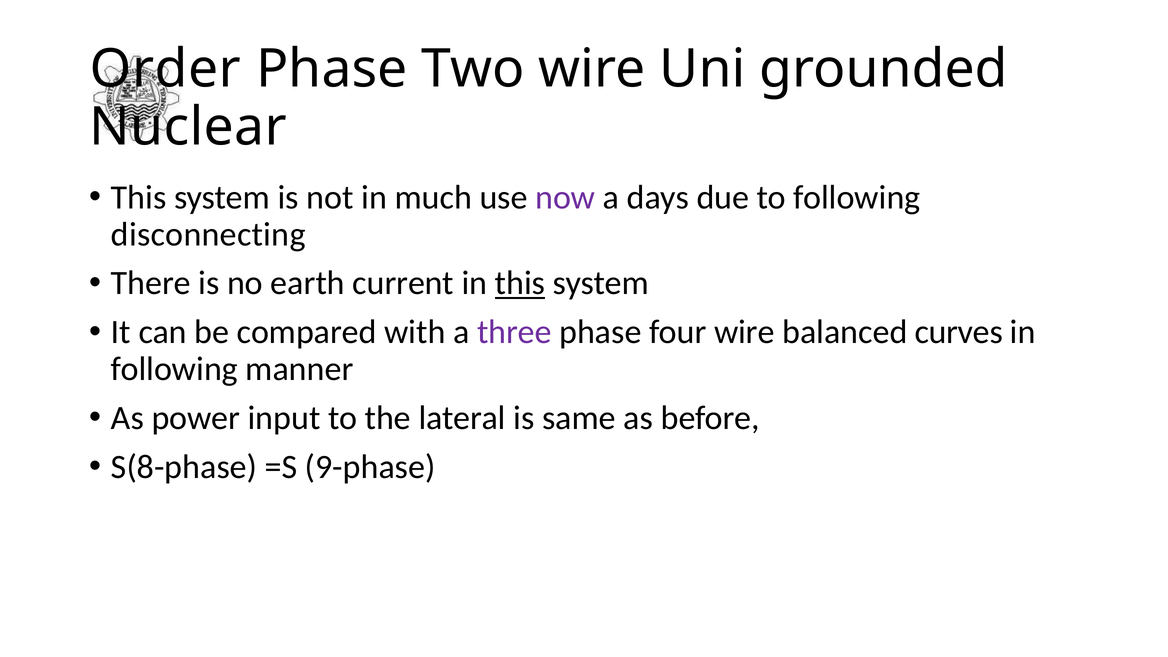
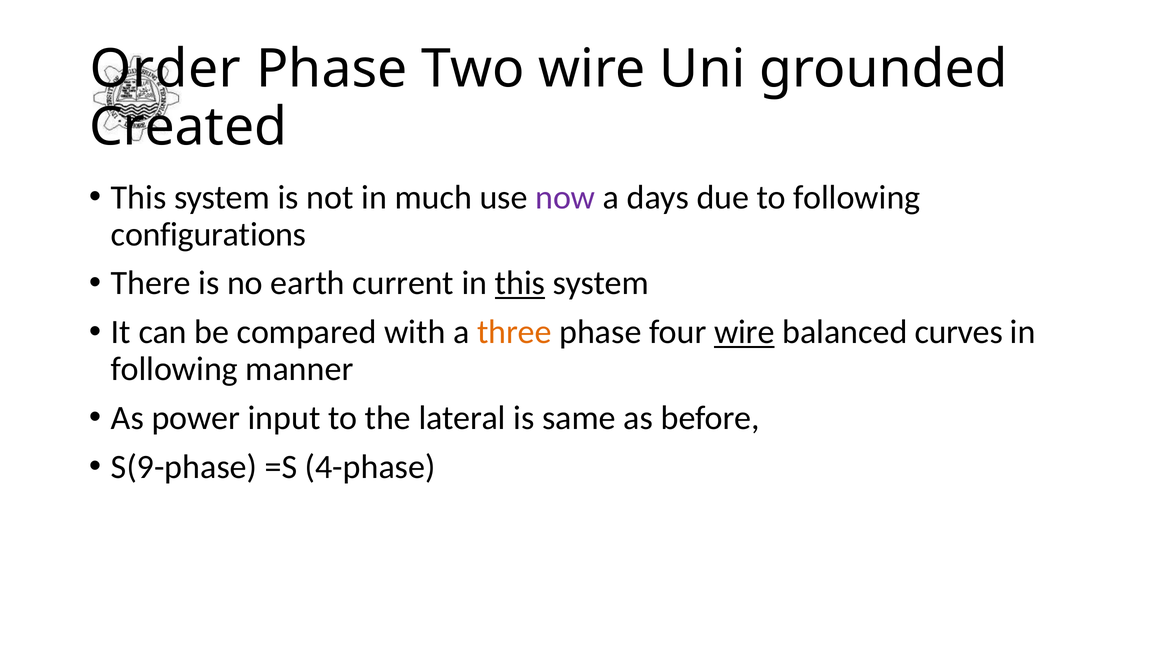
Nuclear: Nuclear -> Created (188, 127)
disconnecting: disconnecting -> configurations (209, 234)
three colour: purple -> orange (514, 332)
wire underline: none -> present (744, 332)
S(8-phase: S(8-phase -> S(9-phase (184, 467)
9-phase: 9-phase -> 4-phase (370, 467)
